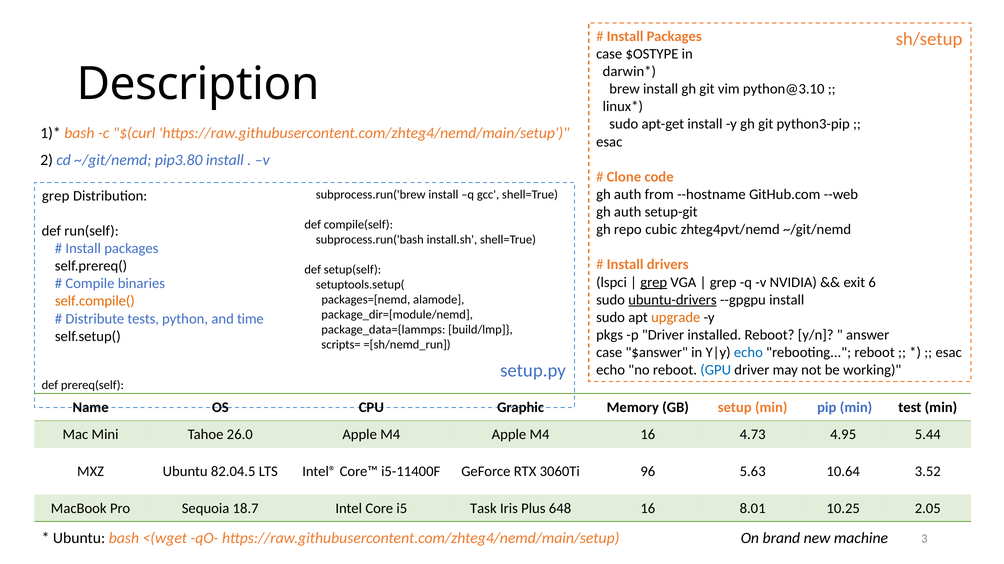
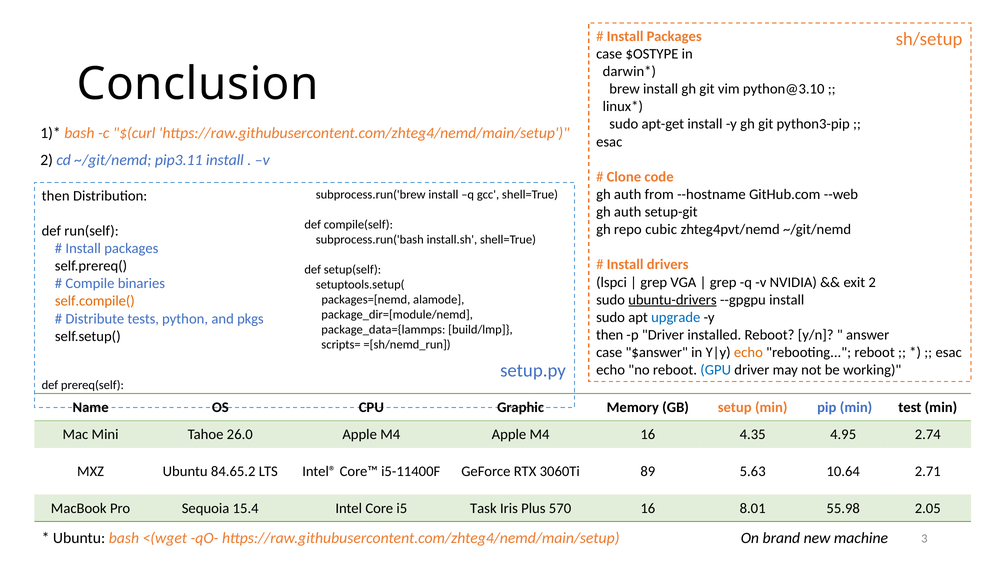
Description: Description -> Conclusion (198, 84)
pip3.80: pip3.80 -> pip3.11 (179, 160)
grep: grep -> then (56, 196)
grep underline: present -> none (654, 283)
exit 6: 6 -> 2 (872, 283)
upgrade colour: orange -> blue (676, 318)
time: time -> pkgs (250, 319)
pkgs: pkgs -> then (610, 335)
echo colour: blue -> orange (748, 353)
4.73: 4.73 -> 4.35 (753, 435)
5.44: 5.44 -> 2.74 (928, 435)
82.04.5: 82.04.5 -> 84.65.2 (233, 472)
96: 96 -> 89 (648, 472)
3.52: 3.52 -> 2.71 (928, 472)
18.7: 18.7 -> 15.4 (246, 509)
648: 648 -> 570 (560, 509)
10.25: 10.25 -> 55.98 (843, 509)
